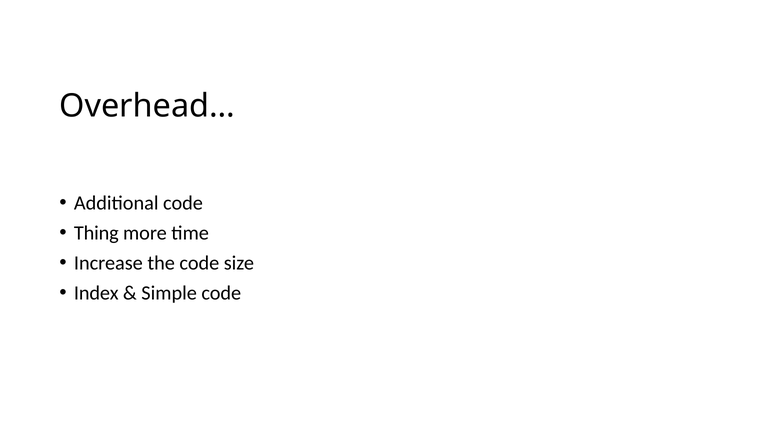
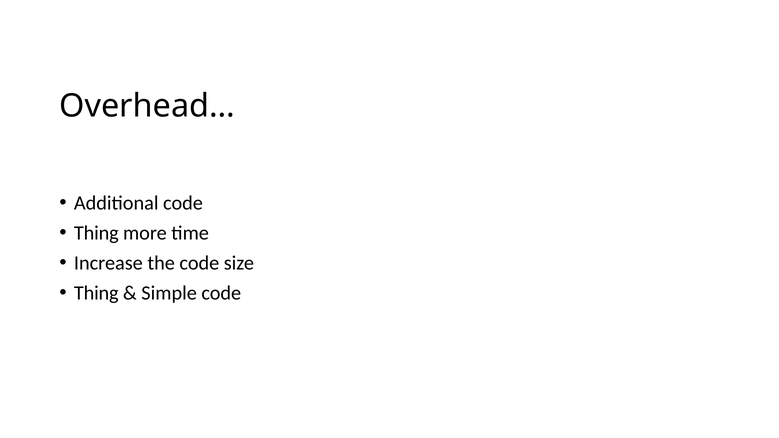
Index: Index -> Thing (96, 293)
